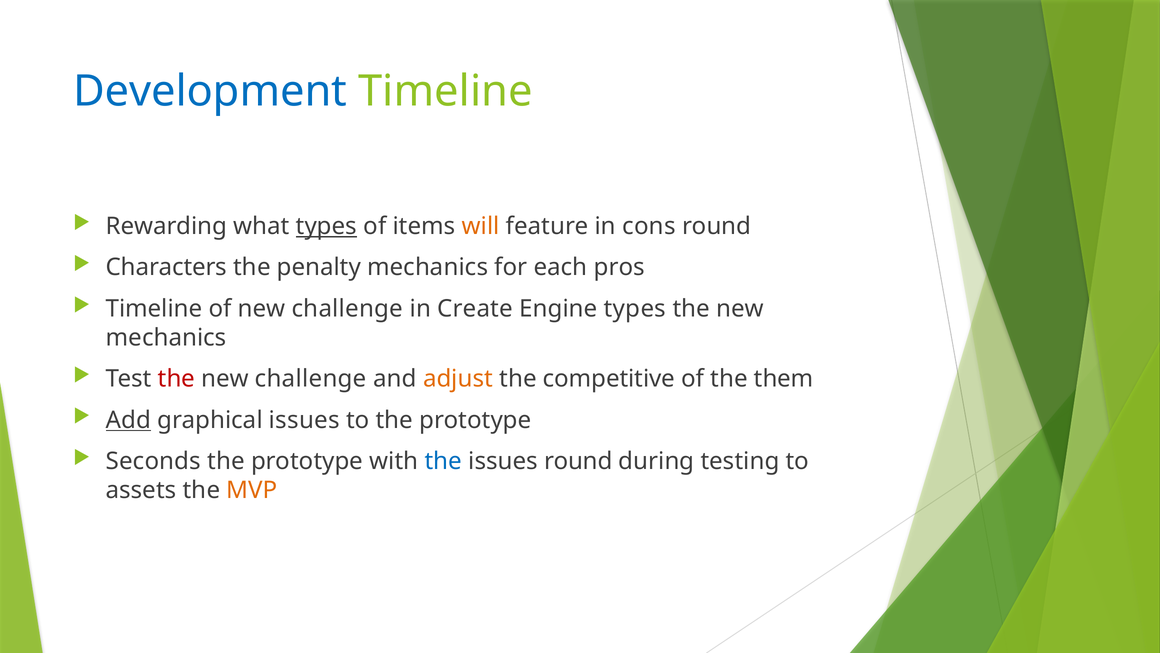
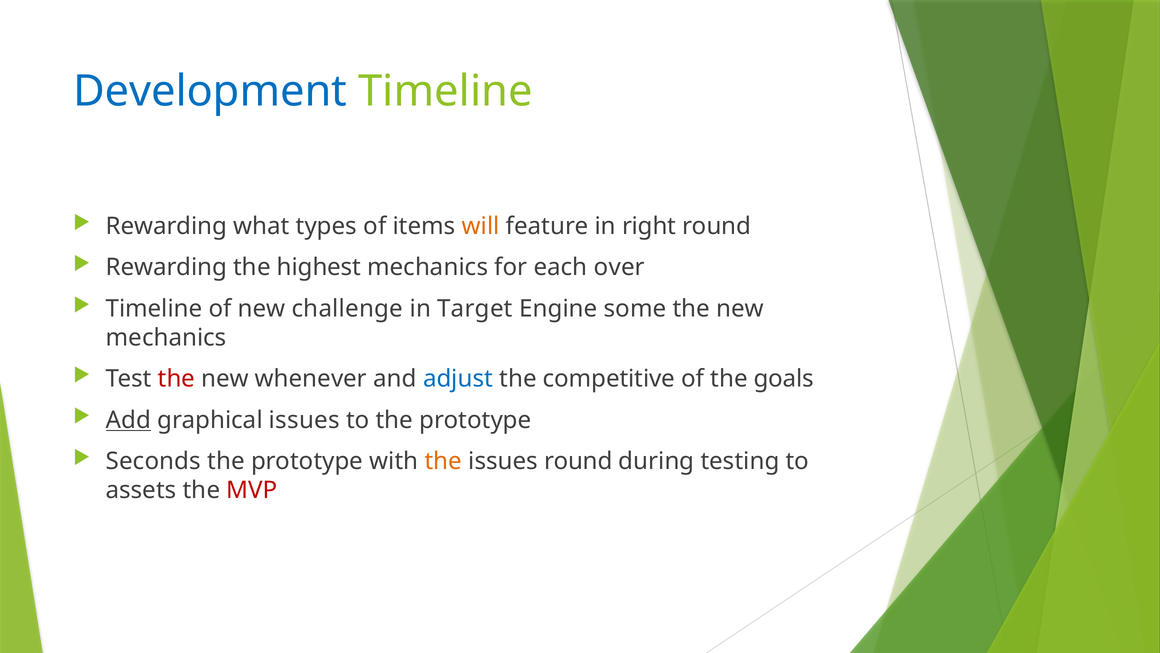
types underline: present -> none (326, 226)
cons: cons -> right (649, 226)
Characters: Characters -> Rewarding (166, 267)
penalty: penalty -> highest (319, 267)
pros: pros -> over (619, 267)
Create: Create -> Target (475, 308)
Engine types: types -> some (635, 308)
challenge: challenge -> whenever (311, 379)
adjust colour: orange -> blue (458, 379)
them: them -> goals (784, 379)
the colour: blue -> orange (443, 461)
MVP colour: orange -> red (252, 490)
